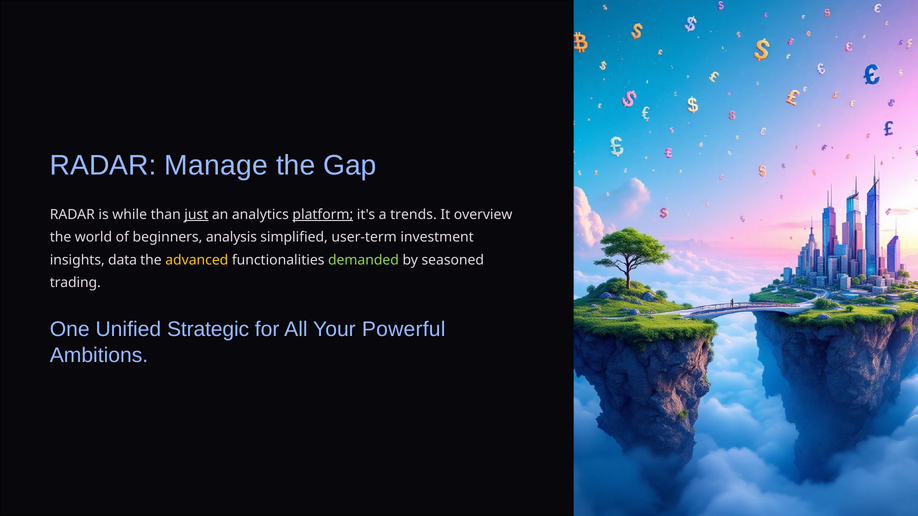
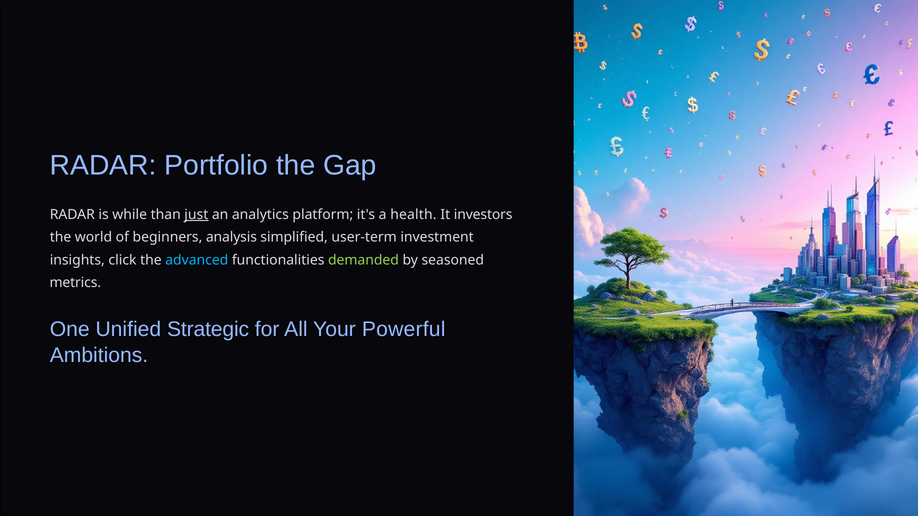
Manage: Manage -> Portfolio (216, 165)
platform underline: present -> none (323, 215)
trends: trends -> health (413, 215)
overview: overview -> investors (483, 215)
data: data -> click (122, 260)
advanced colour: yellow -> light blue (197, 260)
trading: trading -> metrics (75, 283)
